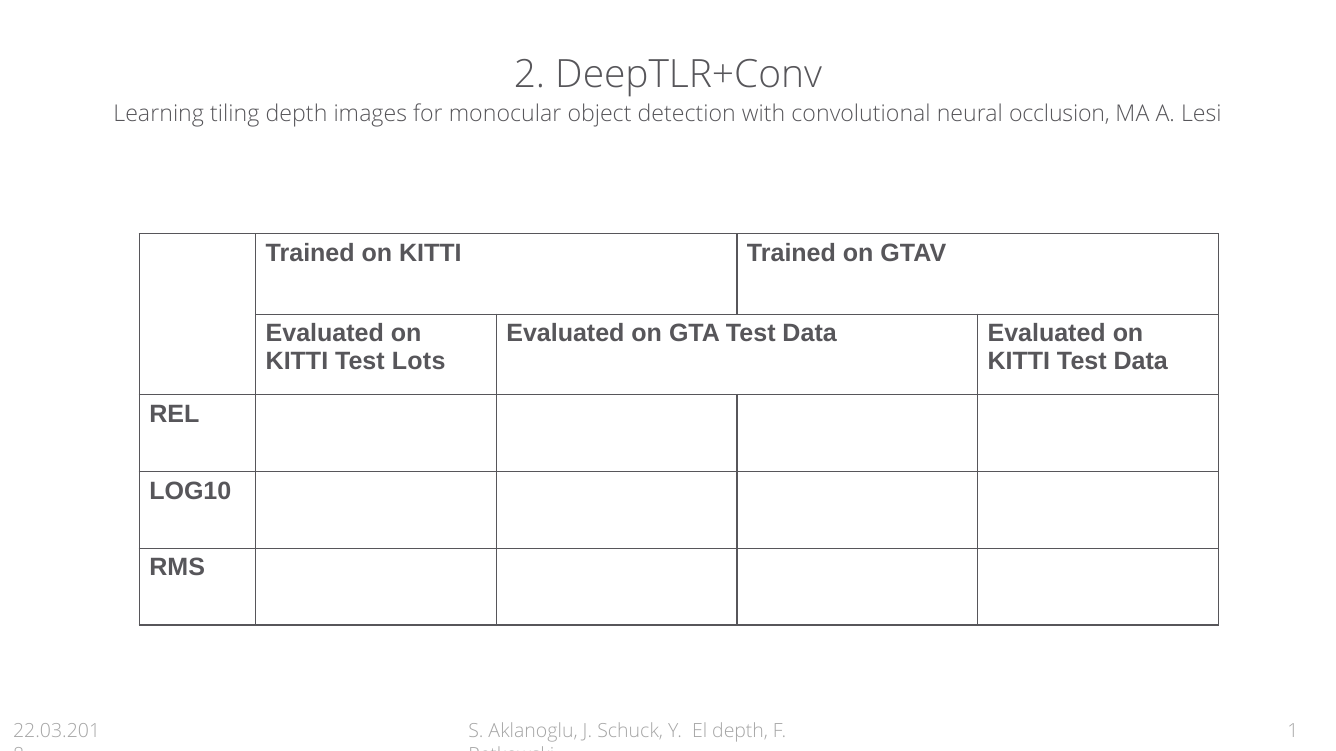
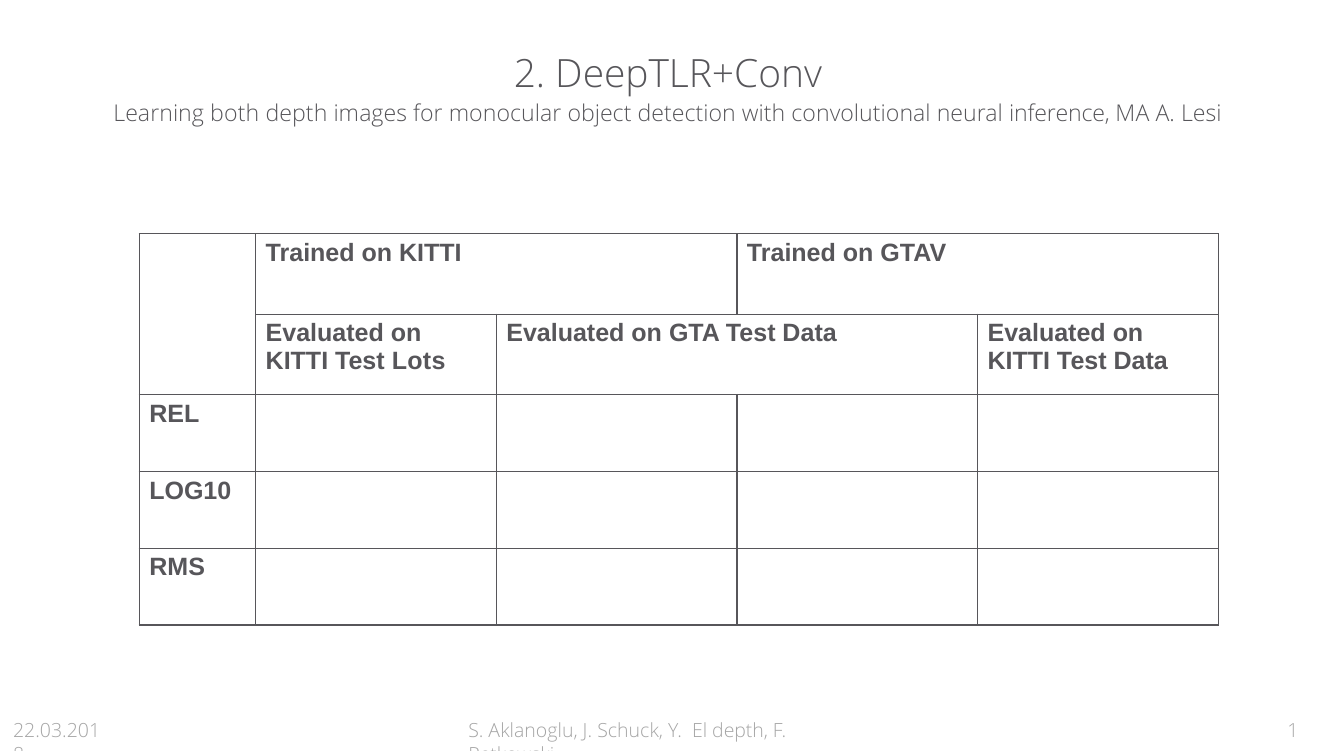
tiling: tiling -> both (235, 114)
occlusion: occlusion -> inference (1059, 114)
